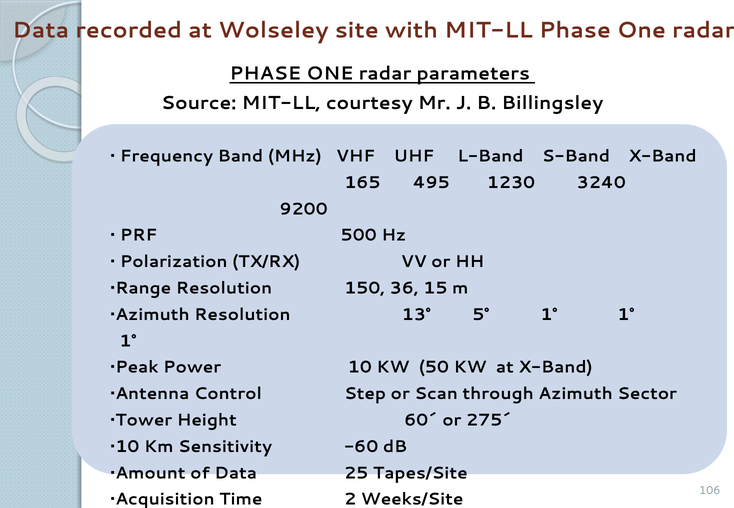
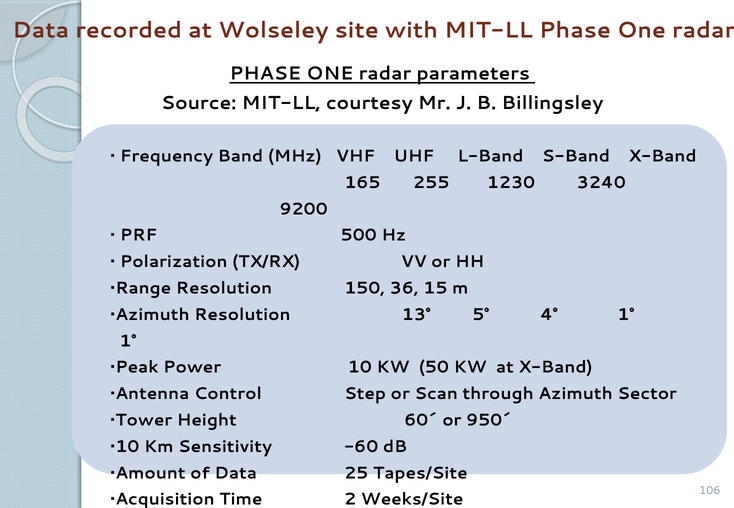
495: 495 -> 255 (431, 183)
5° 1°: 1° -> 4° (549, 315)
275´: 275´ -> 950´ (489, 420)
